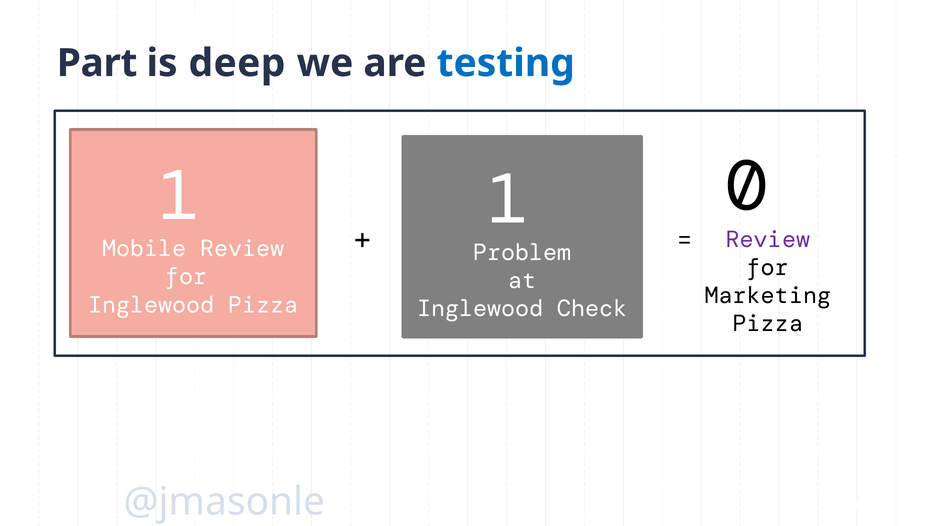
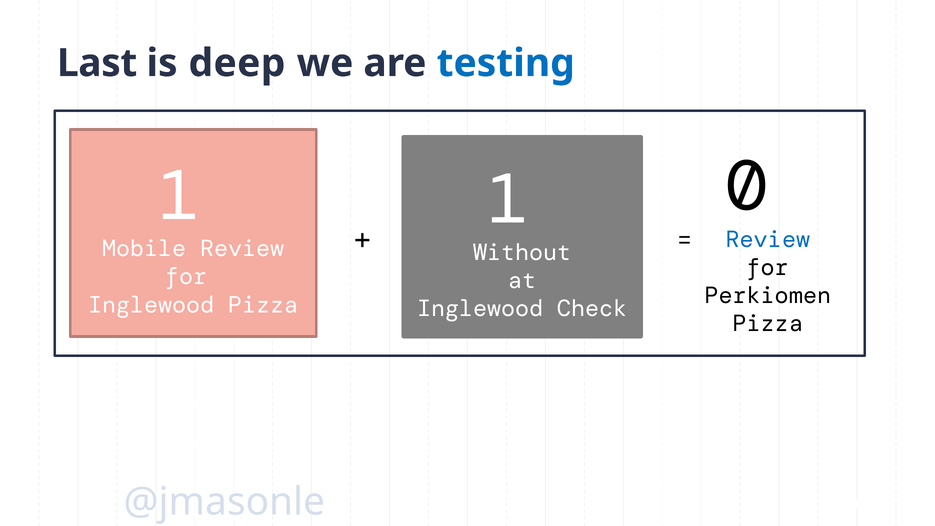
Part: Part -> Last (97, 63)
Review colour: purple -> blue (768, 240)
Problem: Problem -> Without (522, 252)
Marketing: Marketing -> Perkiomen (768, 296)
